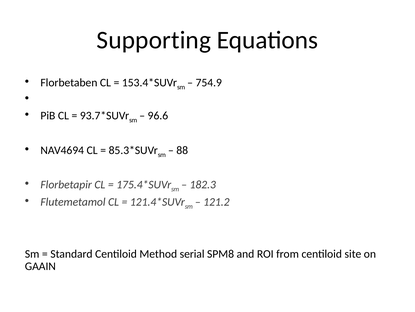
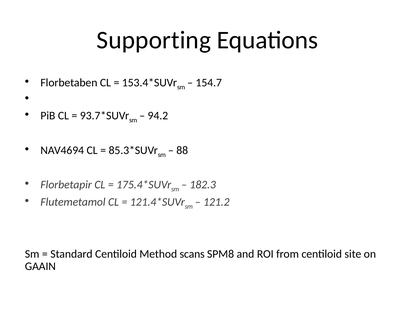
754.9: 754.9 -> 154.7 (209, 82)
96.6: 96.6 -> 94.2 (158, 115)
serial: serial -> scans (192, 253)
